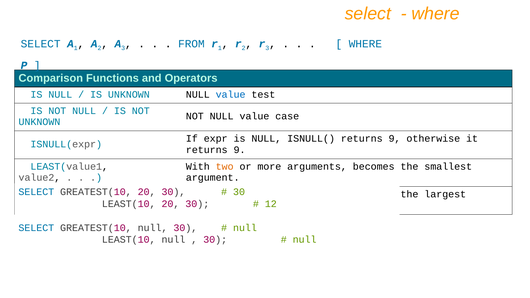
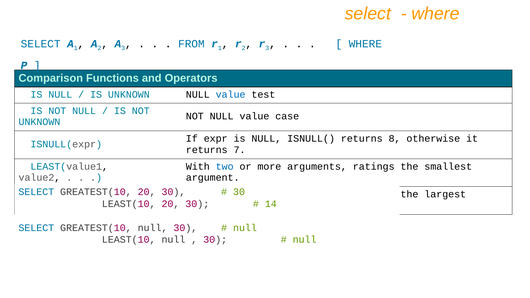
ISNULL( returns 9: 9 -> 8 (395, 139)
9: 9 -> 7 (240, 150)
two colour: orange -> blue (225, 166)
becomes: becomes -> ratings (374, 166)
12: 12 -> 14 (271, 204)
